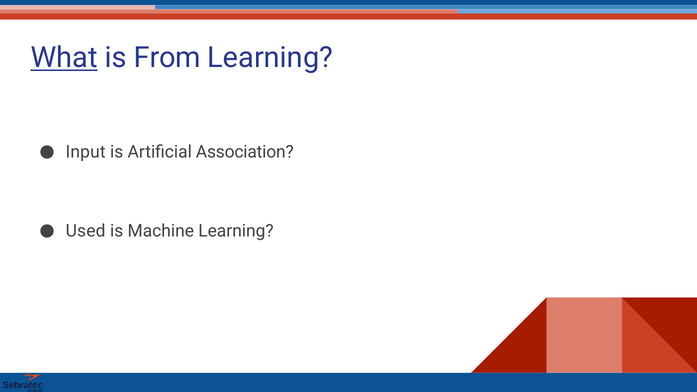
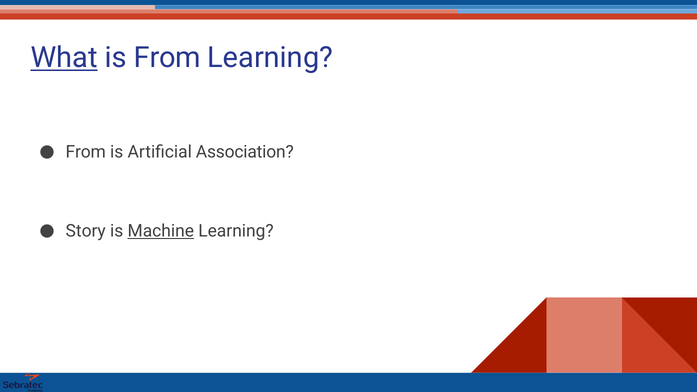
Input: Input -> From (86, 152)
Used: Used -> Story (86, 231)
Machine underline: none -> present (161, 231)
